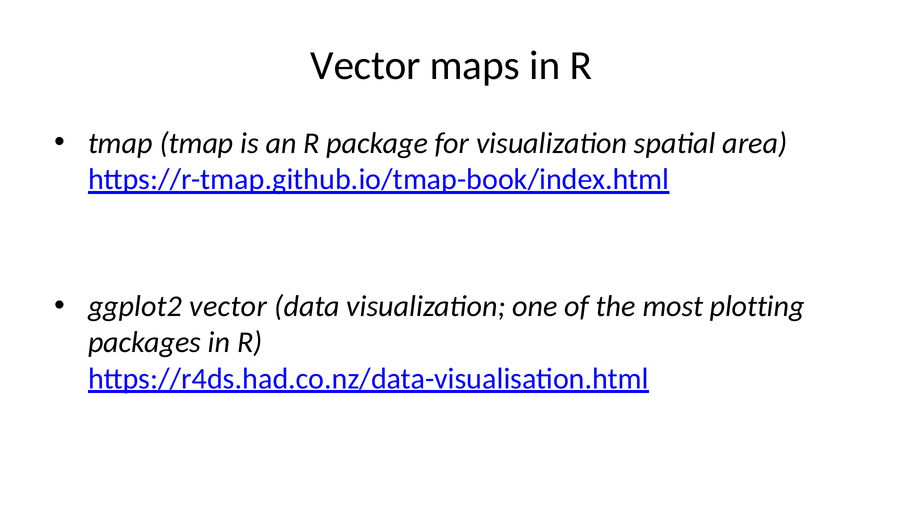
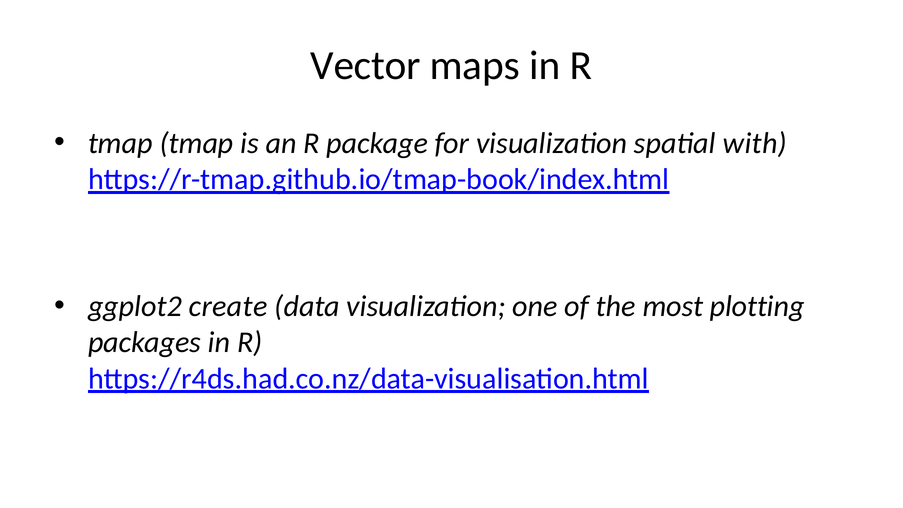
area: area -> with (755, 143)
ggplot2 vector: vector -> create (228, 306)
